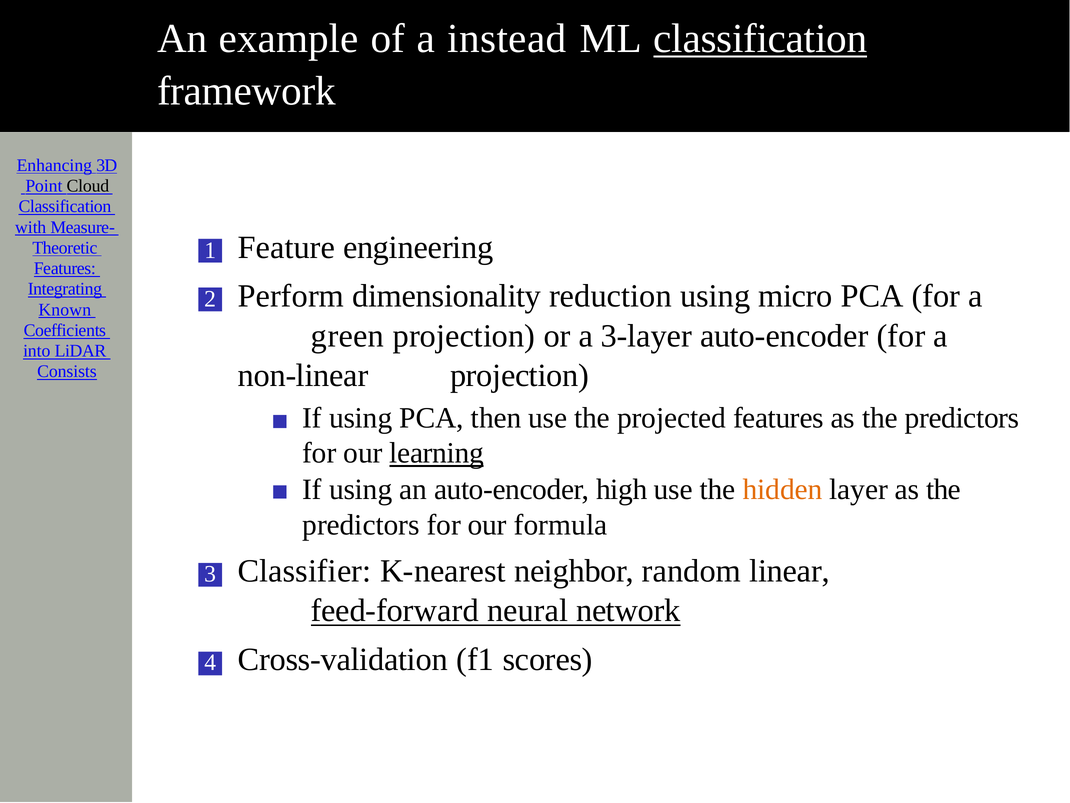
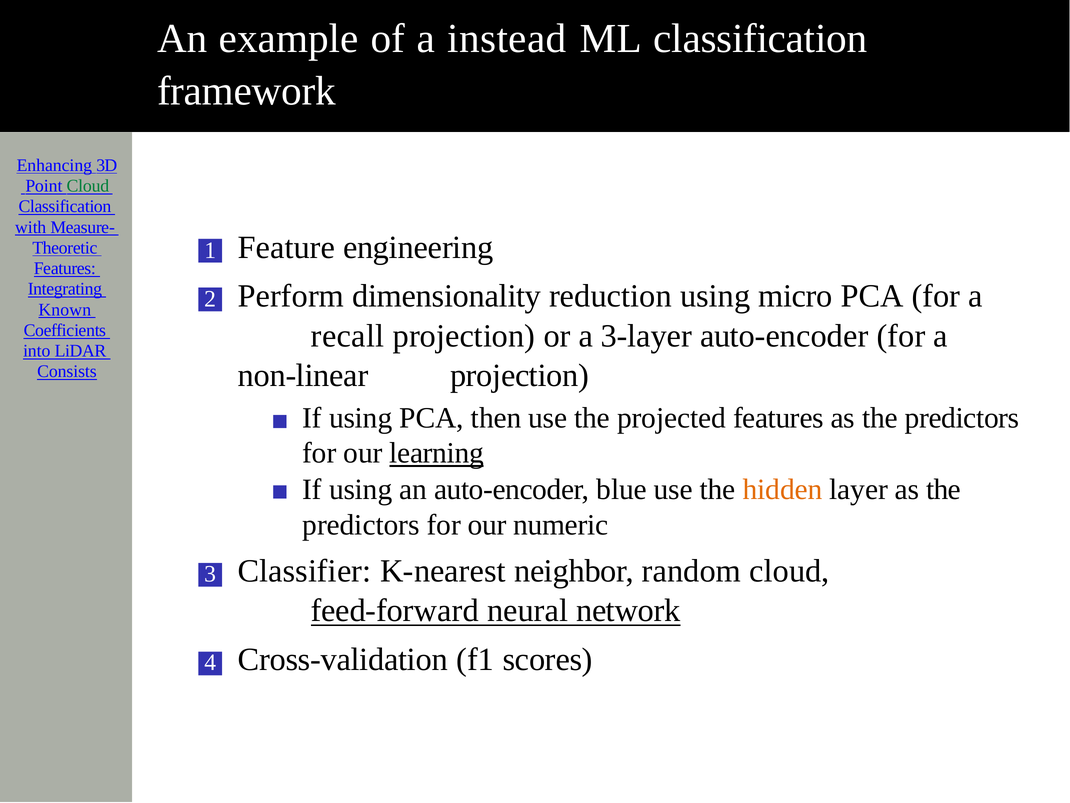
classification underline: present -> none (760, 39)
Cloud colour: black -> green (88, 186)
green: green -> recall (348, 336)
high: high -> blue (622, 490)
formula: formula -> numeric (561, 525)
random linear: linear -> cloud (789, 571)
